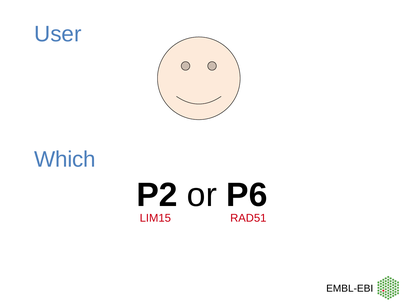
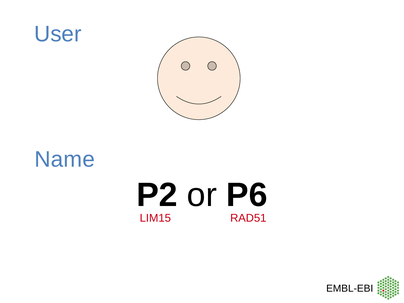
Which: Which -> Name (65, 160)
